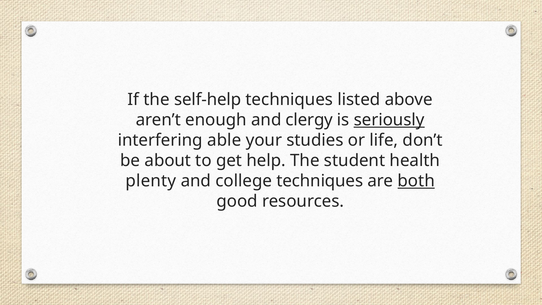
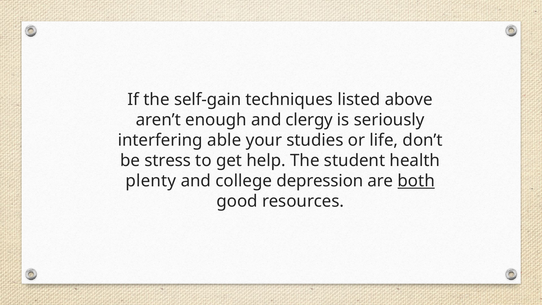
self-help: self-help -> self-gain (208, 100)
seriously underline: present -> none (389, 120)
about: about -> stress (168, 161)
college techniques: techniques -> depression (320, 181)
